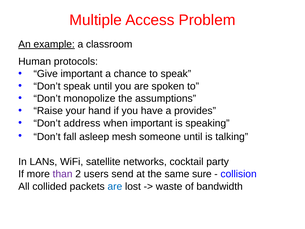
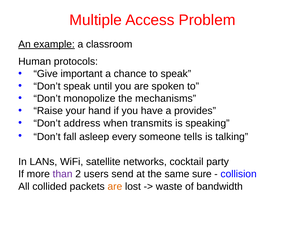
assumptions: assumptions -> mechanisms (166, 98)
when important: important -> transmits (151, 123)
mesh: mesh -> every (124, 137)
someone until: until -> tells (193, 137)
are colour: blue -> orange (115, 186)
